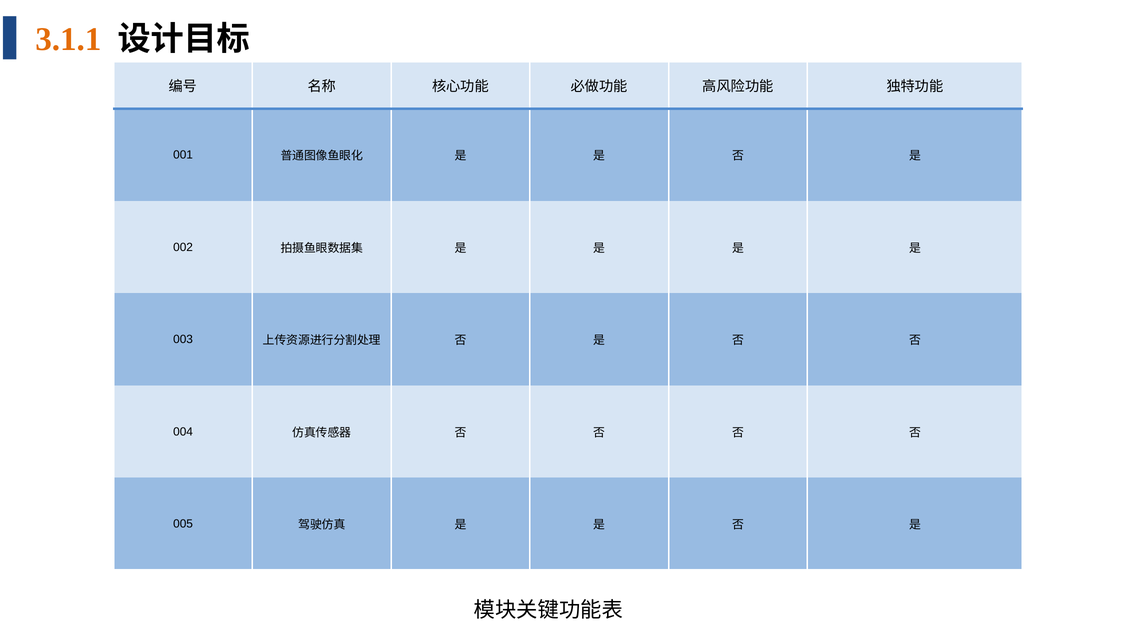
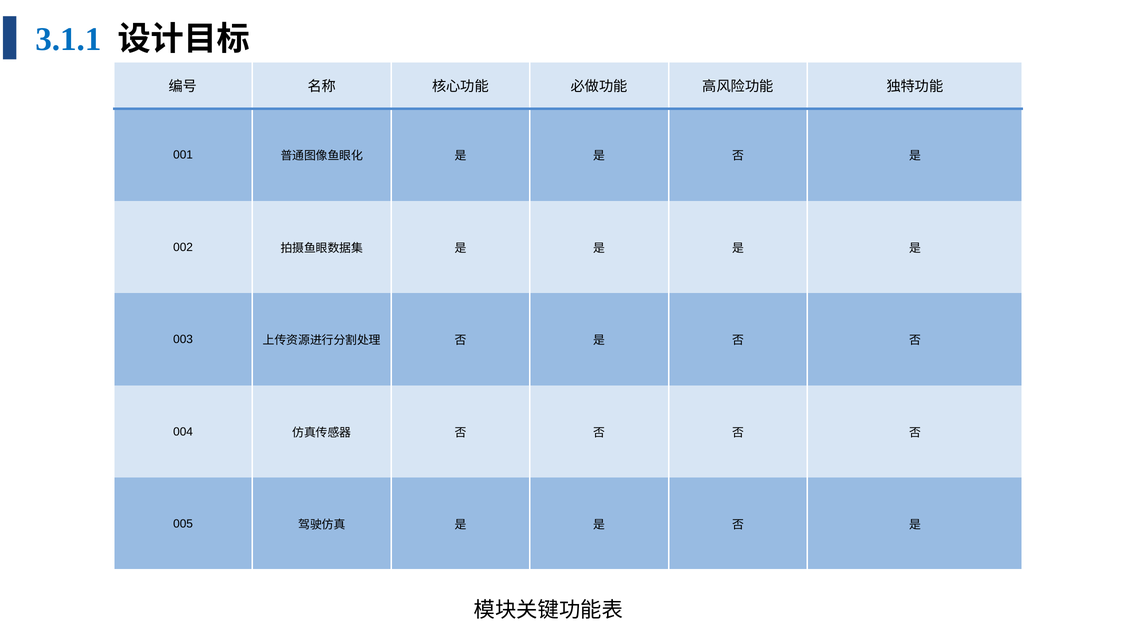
3.1.1 colour: orange -> blue (68, 39)
